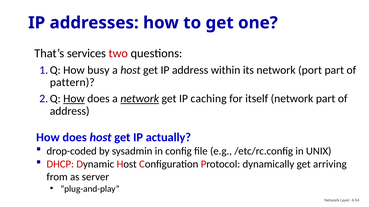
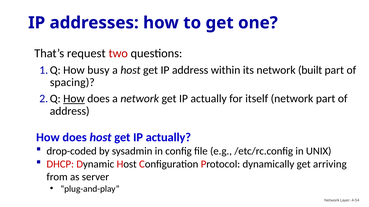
services: services -> request (86, 53)
port: port -> built (310, 70)
pattern: pattern -> spacing (72, 83)
network underline: present -> none (140, 99)
caching: caching -> actually (209, 99)
